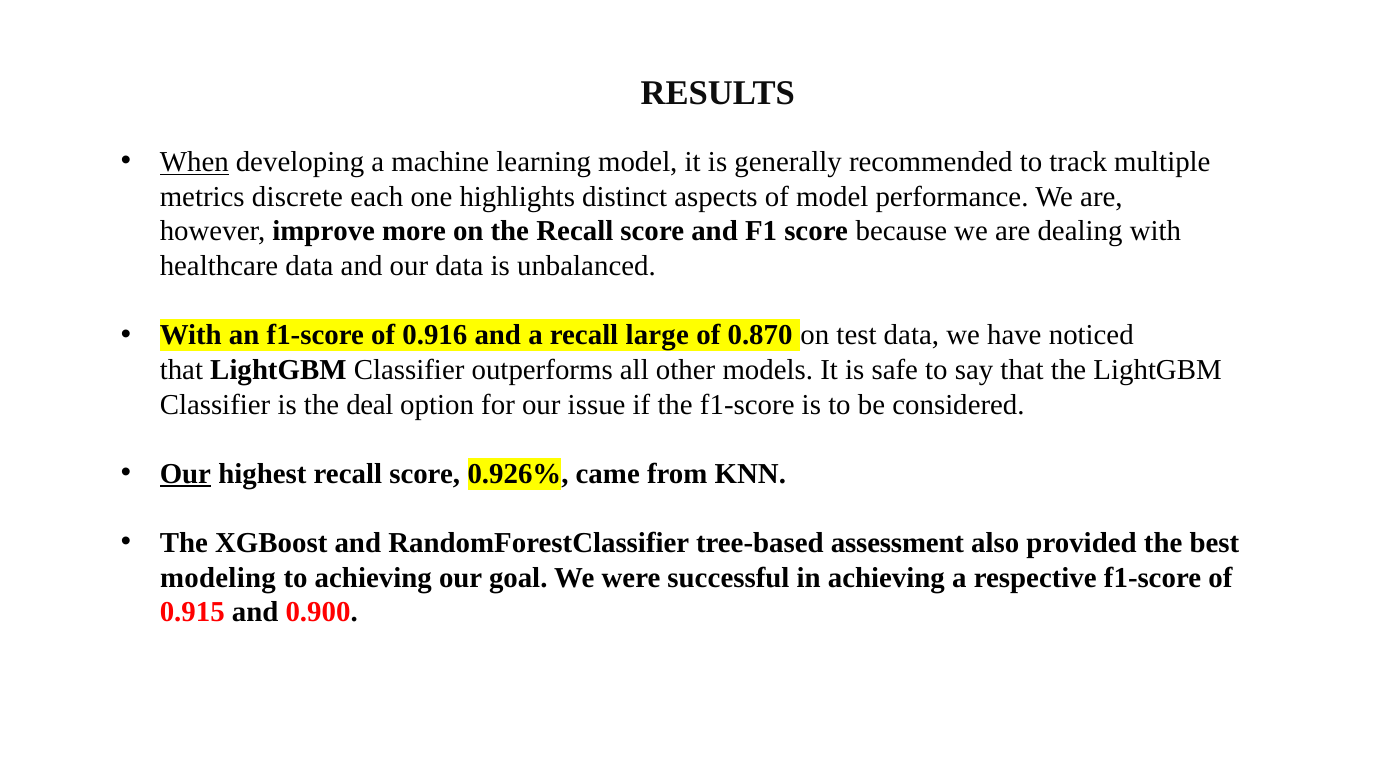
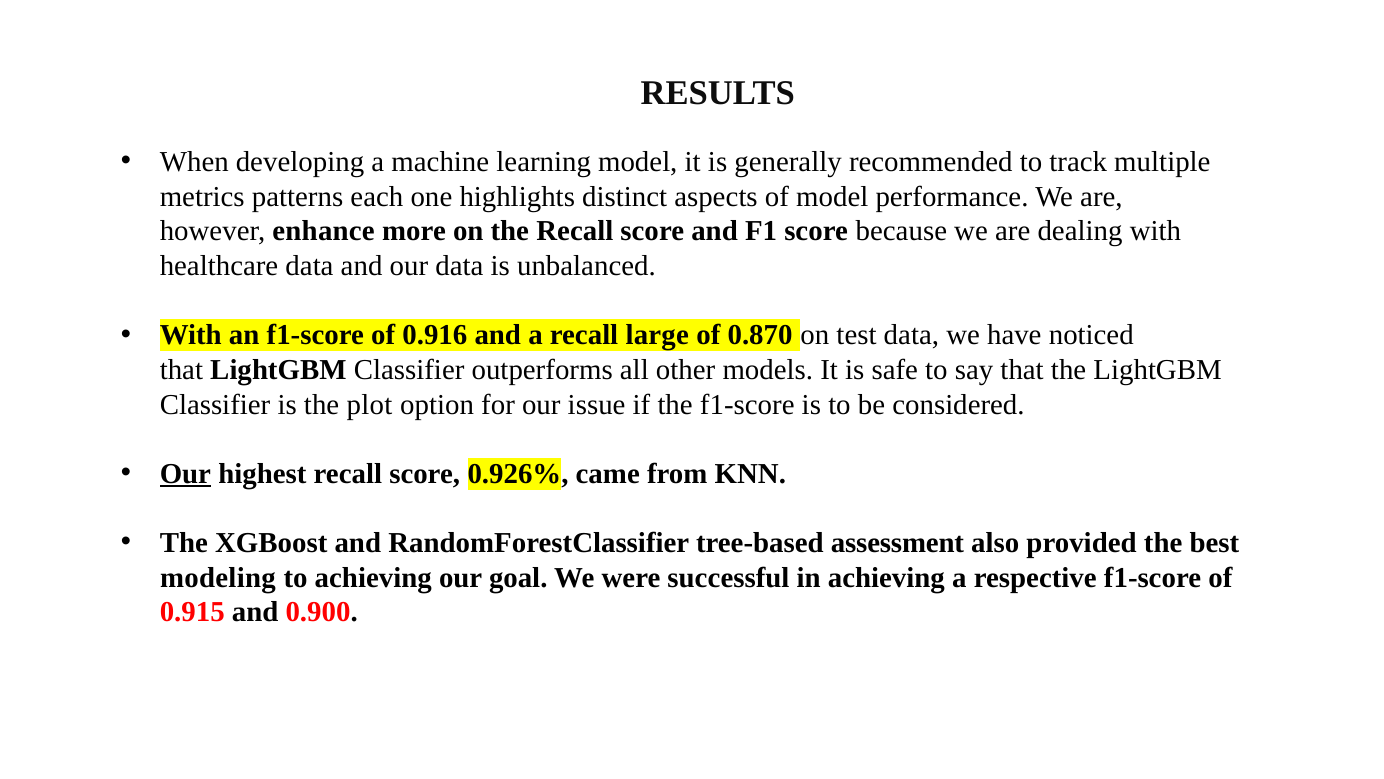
When underline: present -> none (194, 162)
discrete: discrete -> patterns (298, 197)
improve: improve -> enhance (324, 231)
deal: deal -> plot (370, 404)
